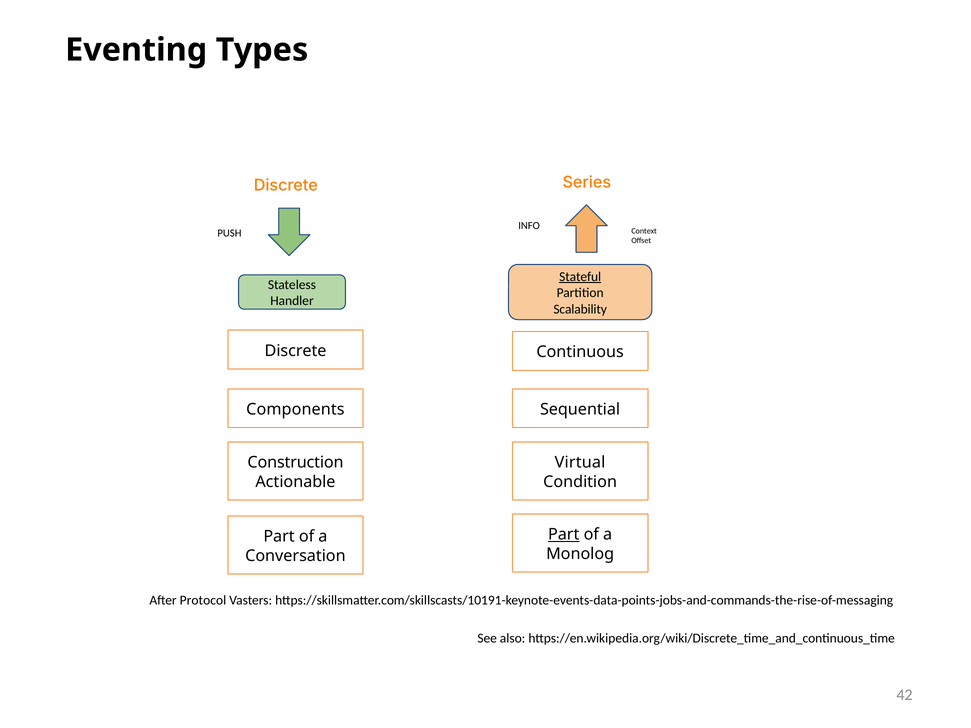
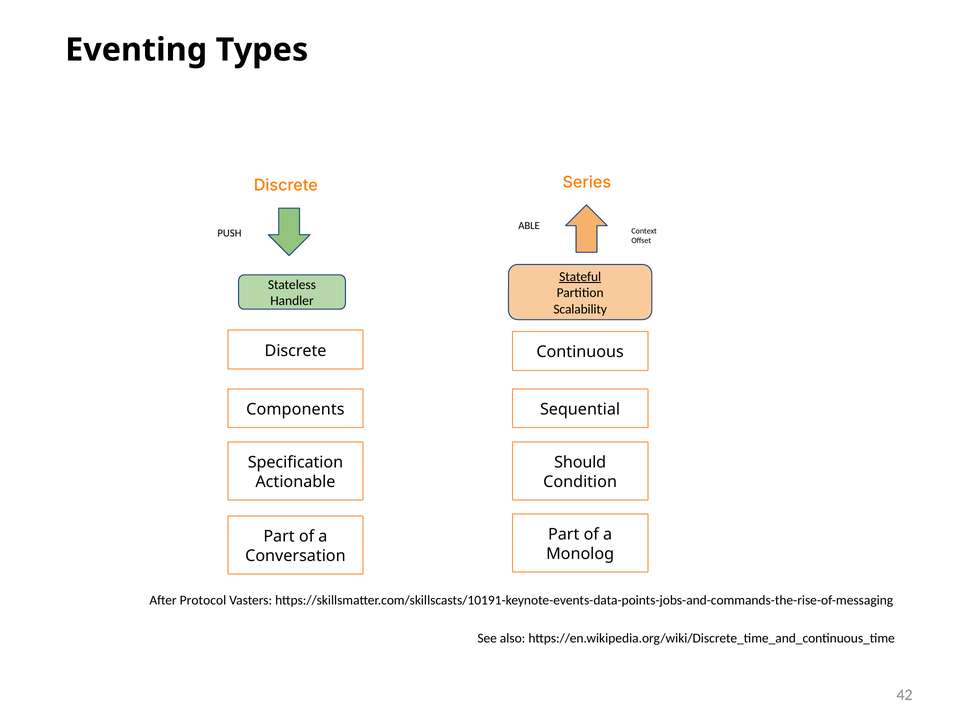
INFO: INFO -> ABLE (529, 226)
Construction: Construction -> Specification (295, 463)
Virtual: Virtual -> Should (580, 463)
Part underline: present -> none (564, 535)
